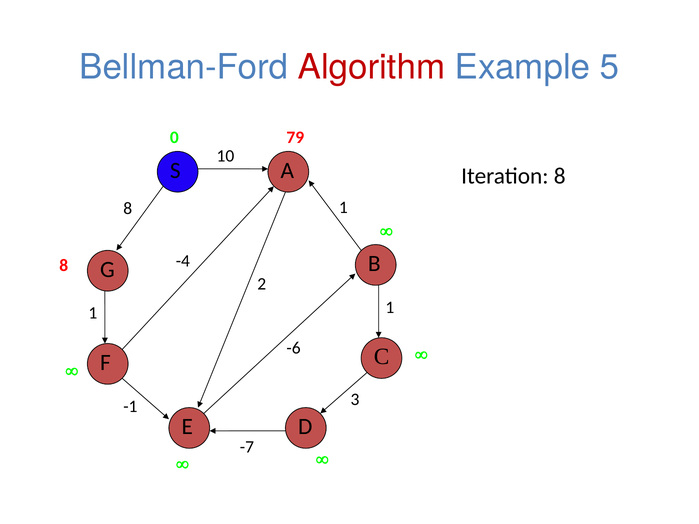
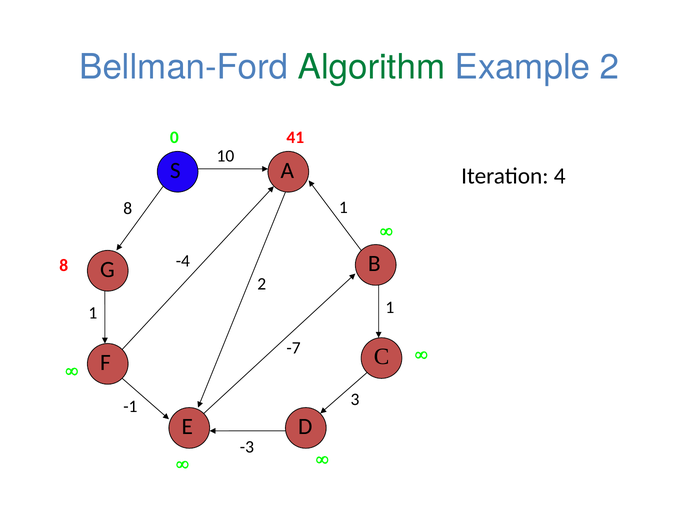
Algorithm colour: red -> green (371, 67)
Example 5: 5 -> 2 (610, 67)
79: 79 -> 41 (295, 137)
Iteration 8: 8 -> 4 (560, 176)
-6: -6 -> -7 (294, 348)
-7: -7 -> -3 (247, 447)
